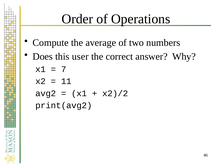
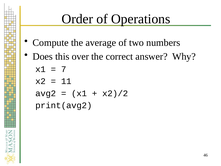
user: user -> over (80, 56)
